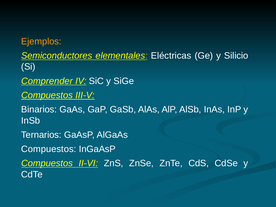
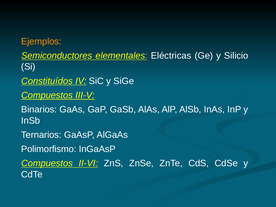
Comprender: Comprender -> Constituídos (47, 81)
Compuestos: Compuestos -> Polimorfismo (49, 149)
